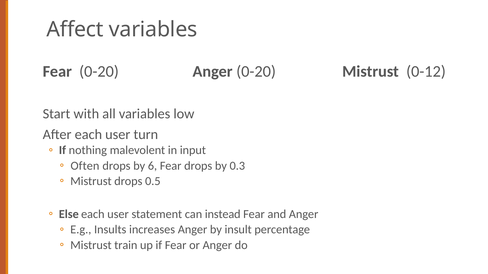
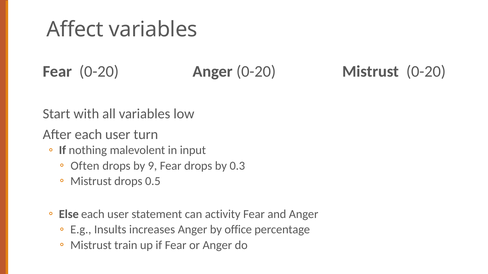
Mistrust 0-12: 0-12 -> 0-20 (426, 72)
6: 6 -> 9 (153, 166)
instead: instead -> activity (223, 215)
insult: insult -> office (238, 230)
